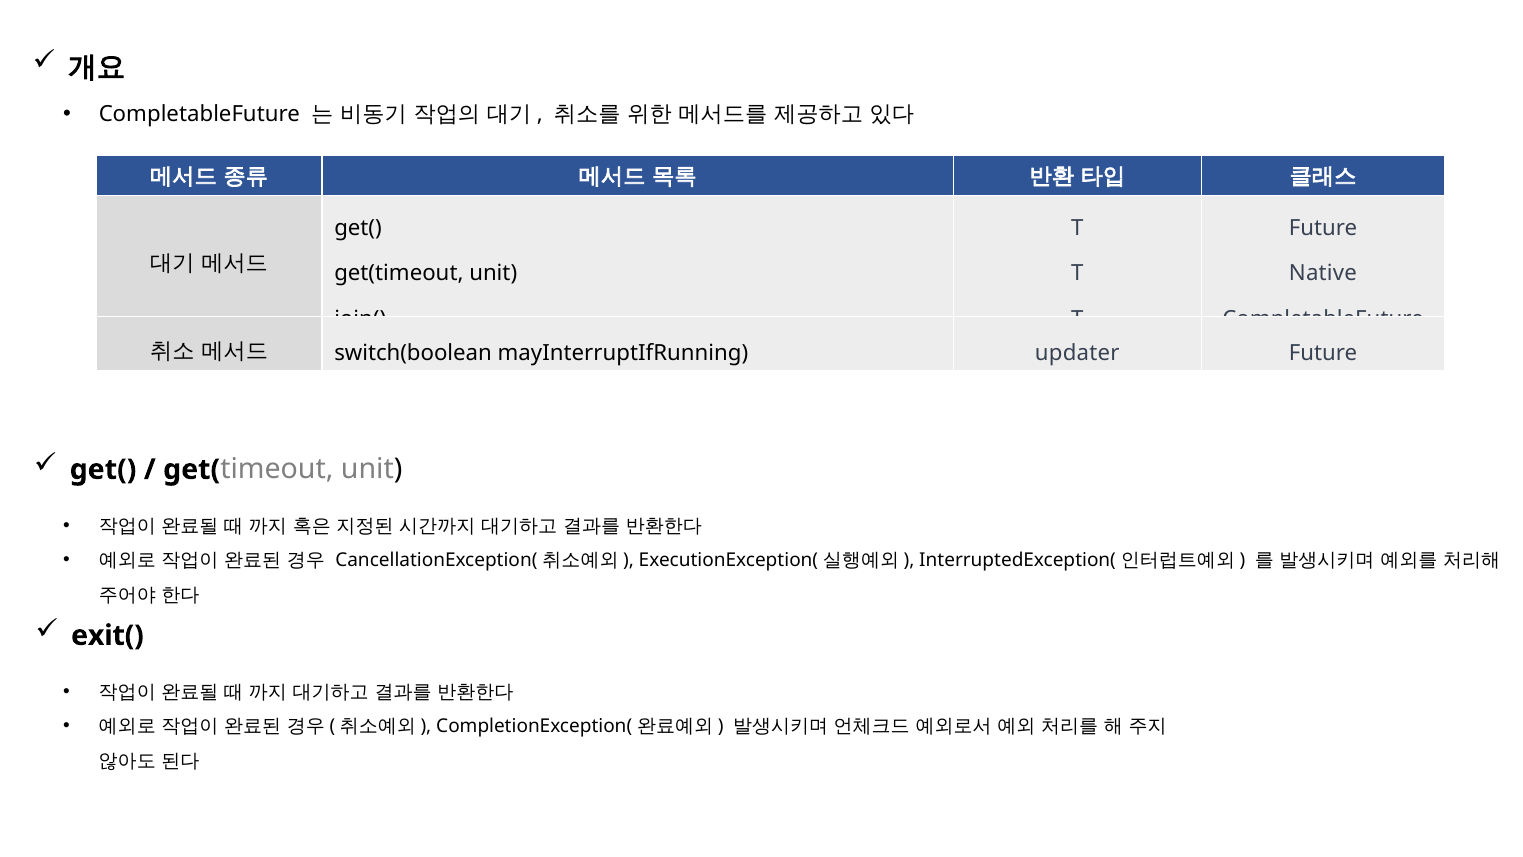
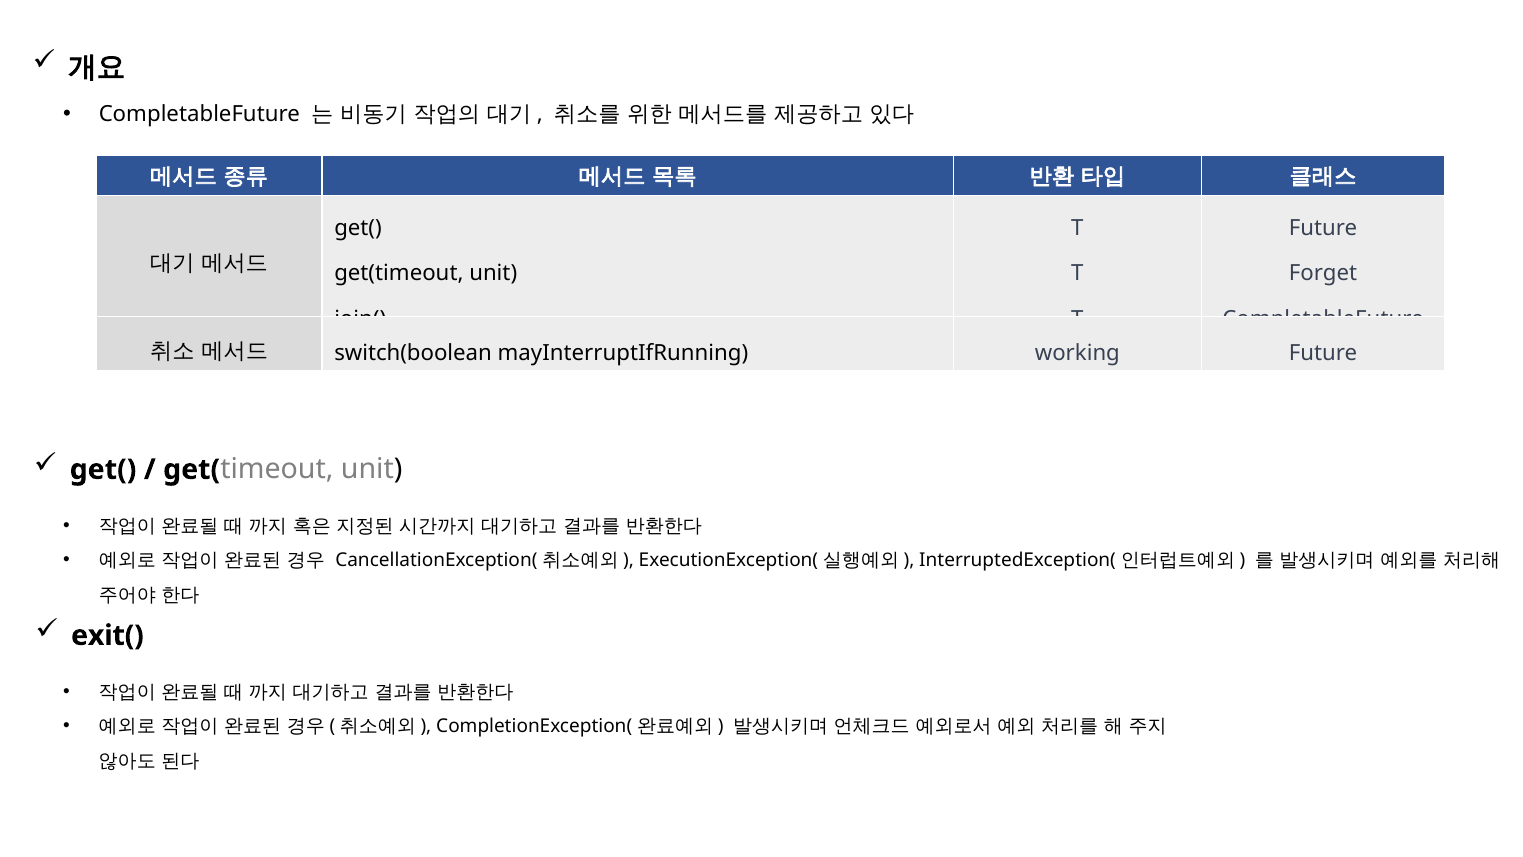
Native: Native -> Forget (1323, 273)
updater: updater -> working (1077, 353)
